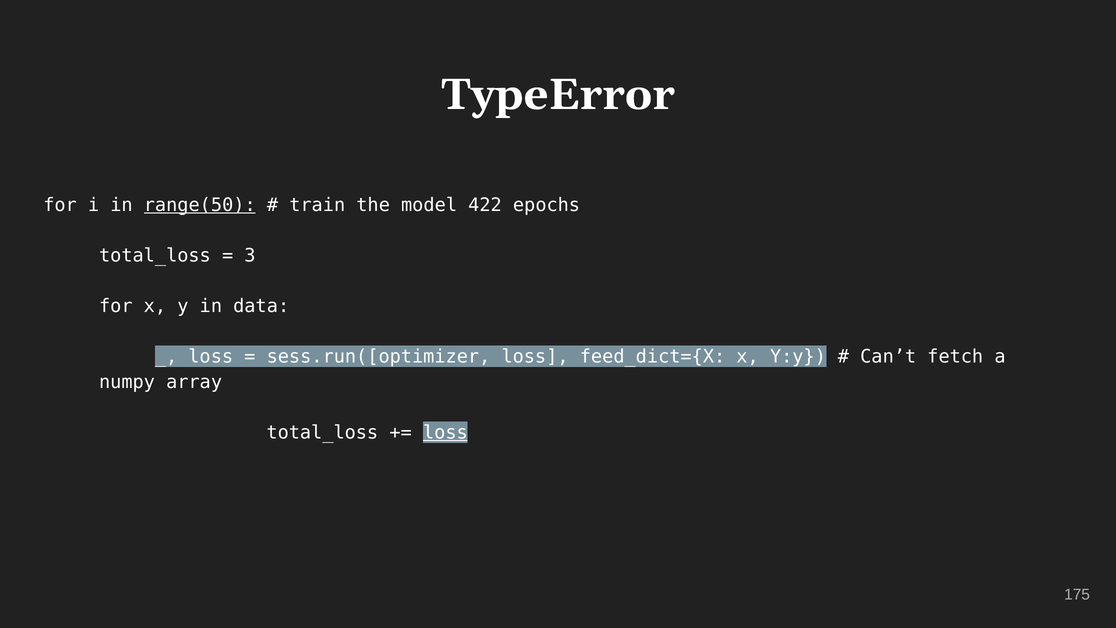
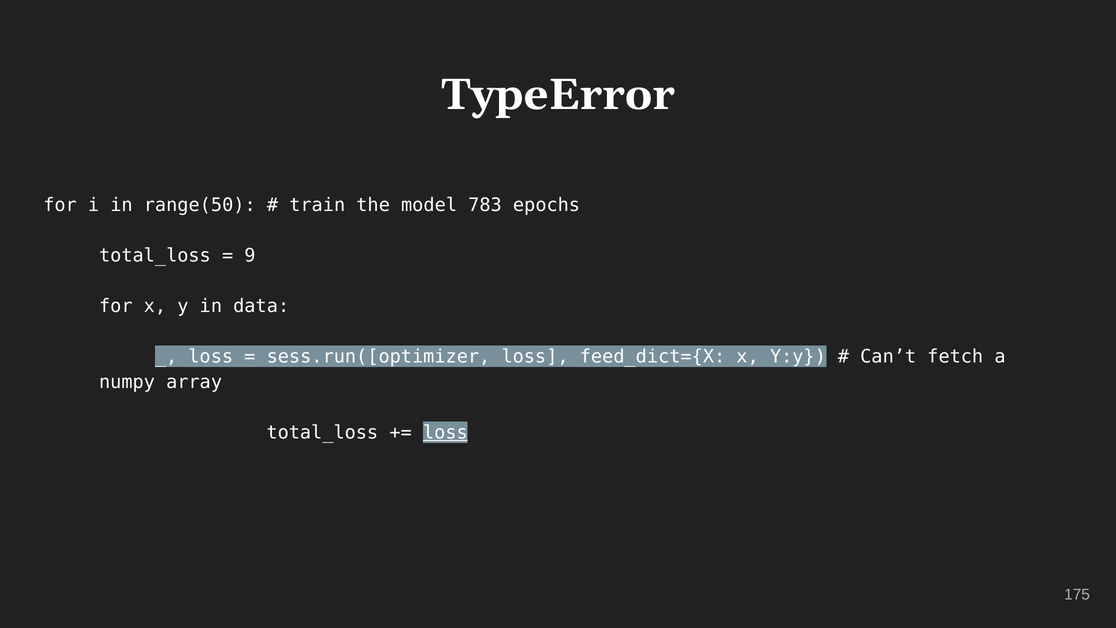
range(50 underline: present -> none (200, 205)
422: 422 -> 783 (485, 205)
3: 3 -> 9 (250, 256)
